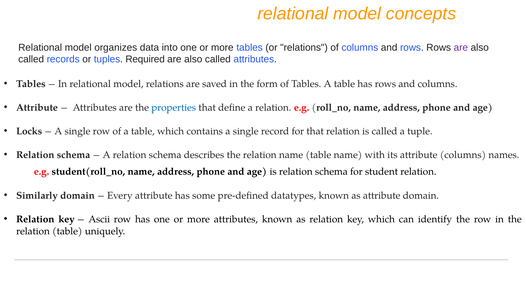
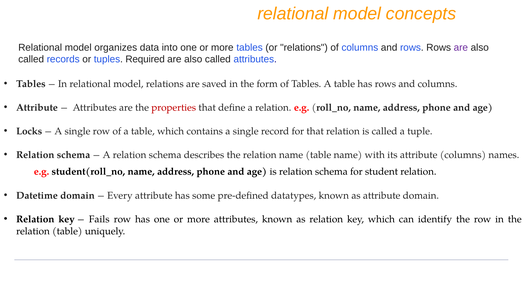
properties colour: blue -> red (174, 107)
Similarly: Similarly -> Datetime (37, 196)
Ascii: Ascii -> Fails (99, 219)
